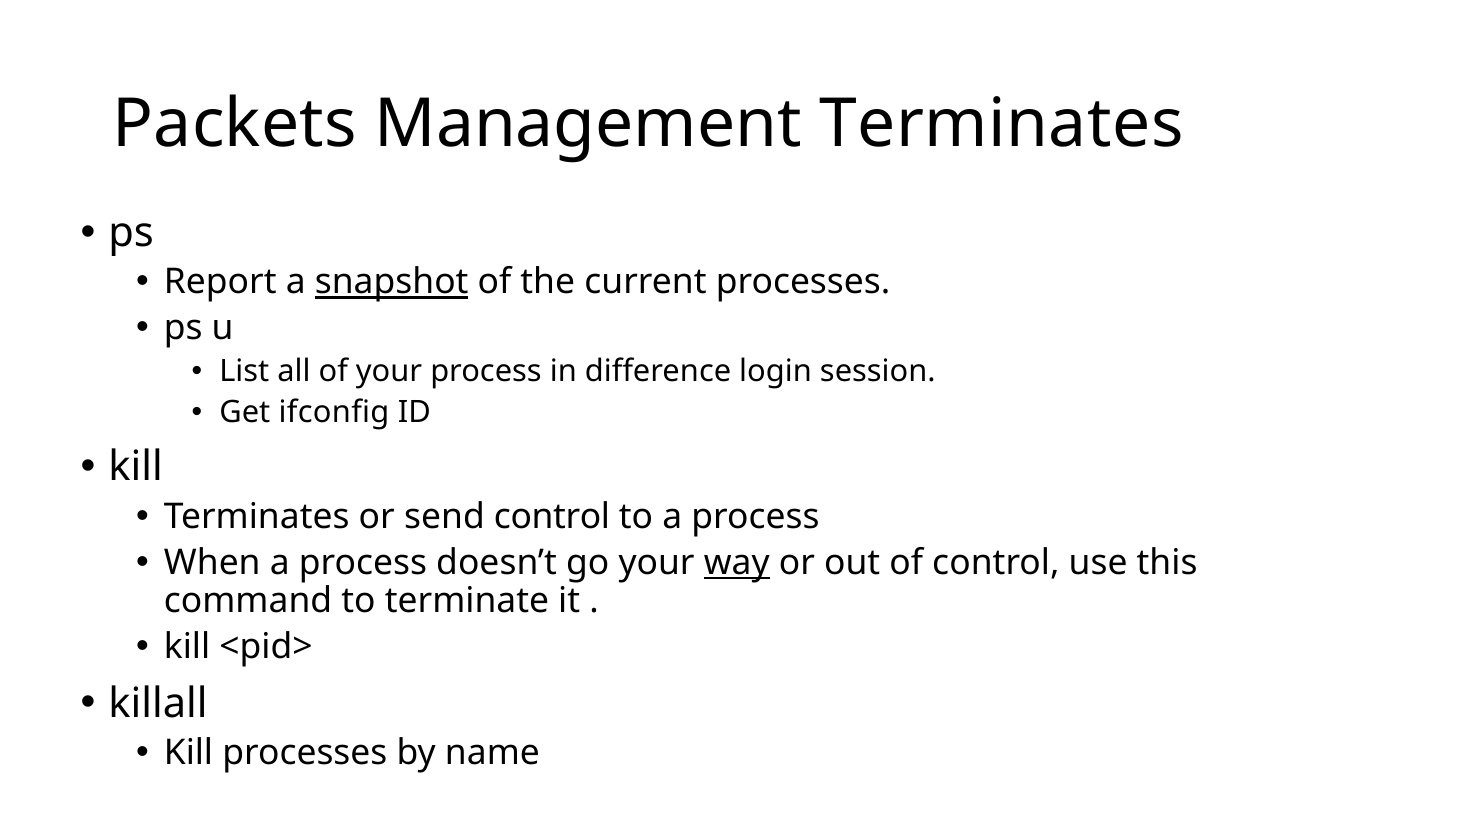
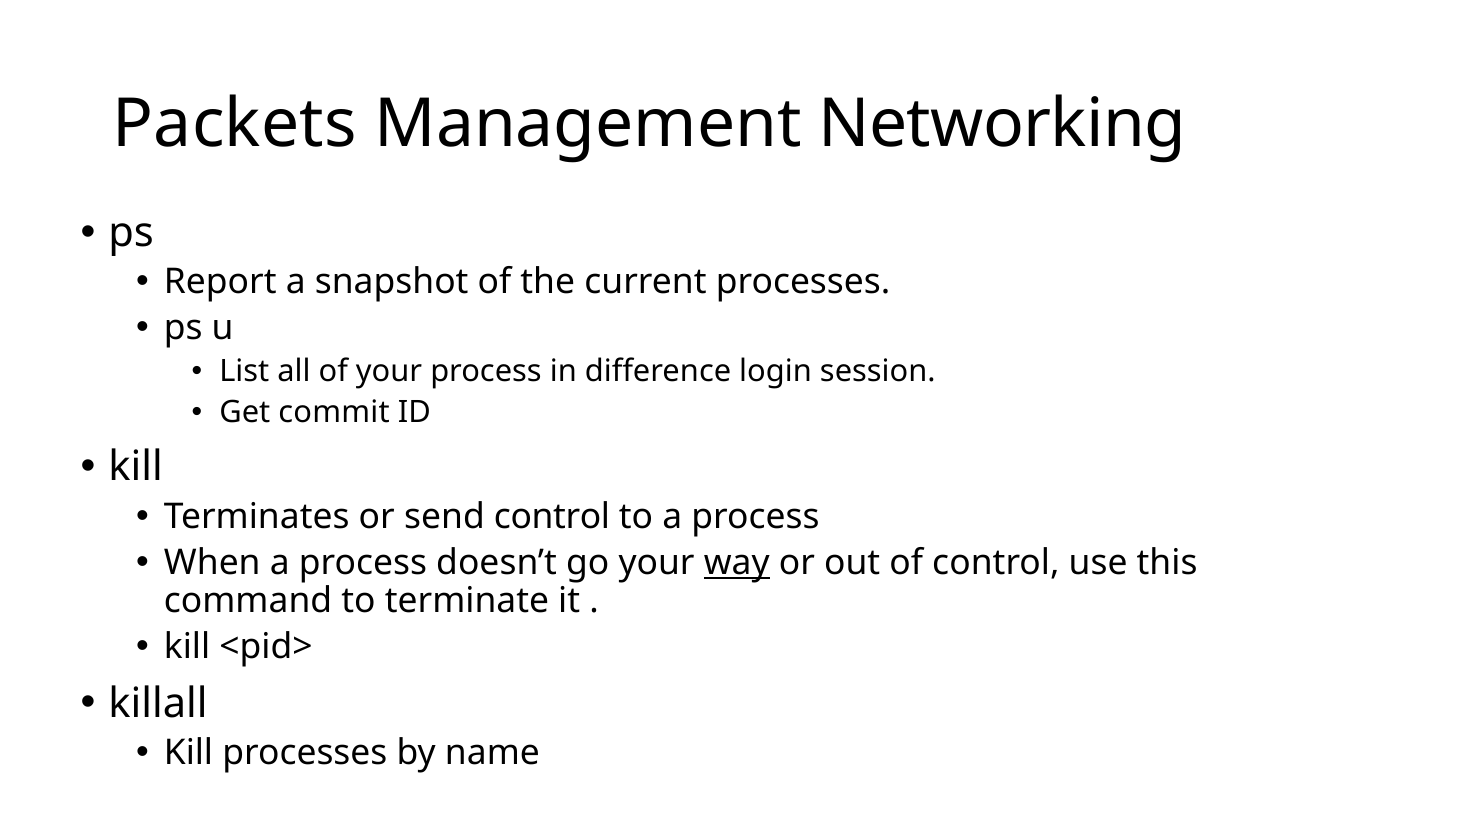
Management Terminates: Terminates -> Networking (1002, 124)
snapshot underline: present -> none (392, 282)
ifconfig: ifconfig -> commit (334, 413)
